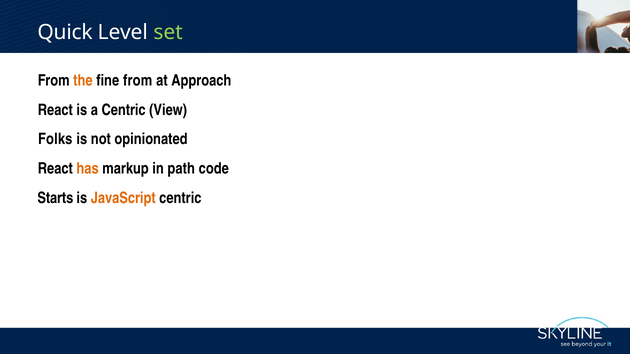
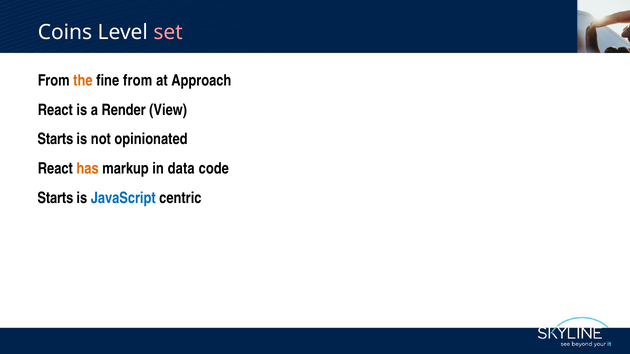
Quick: Quick -> Coins (65, 33)
set colour: light green -> pink (168, 33)
a Centric: Centric -> Render (124, 110)
Folks: Folks -> Starts (55, 139)
path: path -> data (181, 169)
JavaScript colour: orange -> blue (123, 198)
